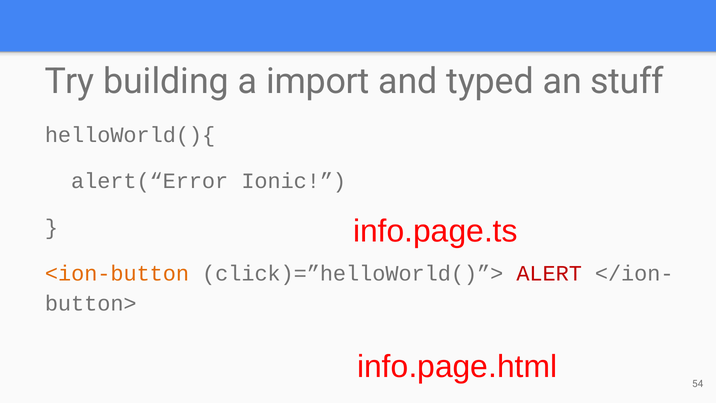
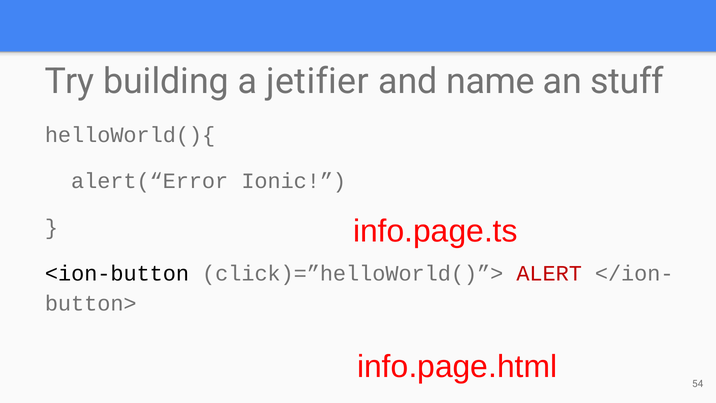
import: import -> jetifier (318, 82)
typed: typed -> name (490, 82)
<ion-button colour: orange -> black (117, 273)
